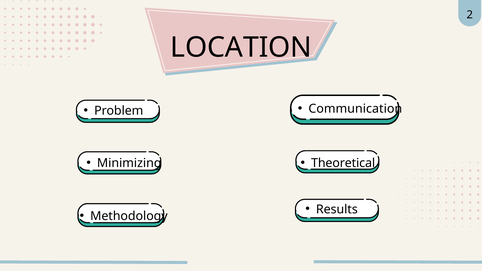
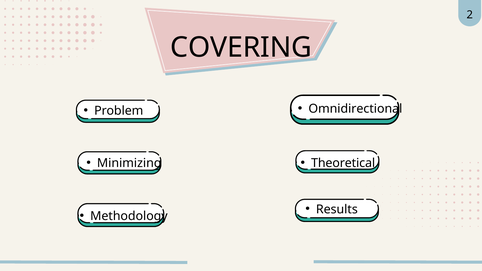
LOCATION: LOCATION -> COVERING (241, 48)
Communication: Communication -> Omnidirectional (355, 109)
